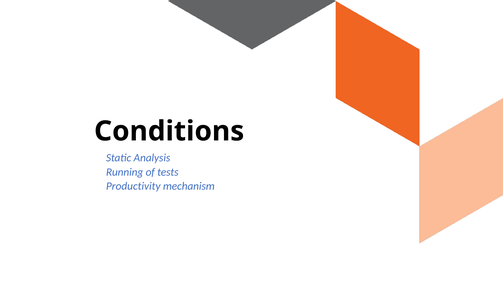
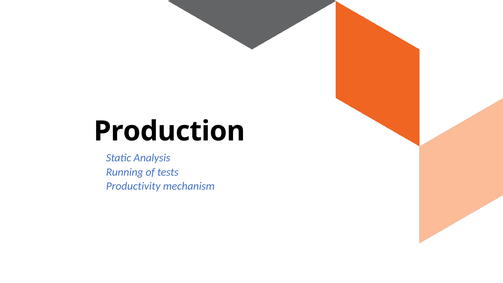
Conditions: Conditions -> Production (169, 131)
